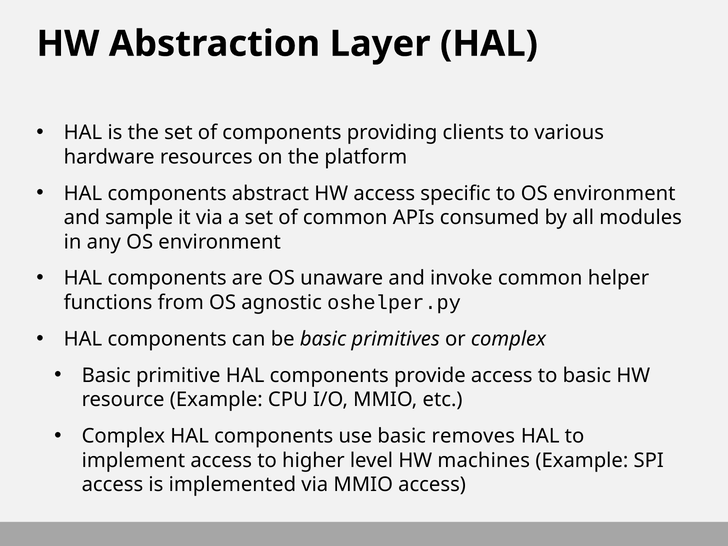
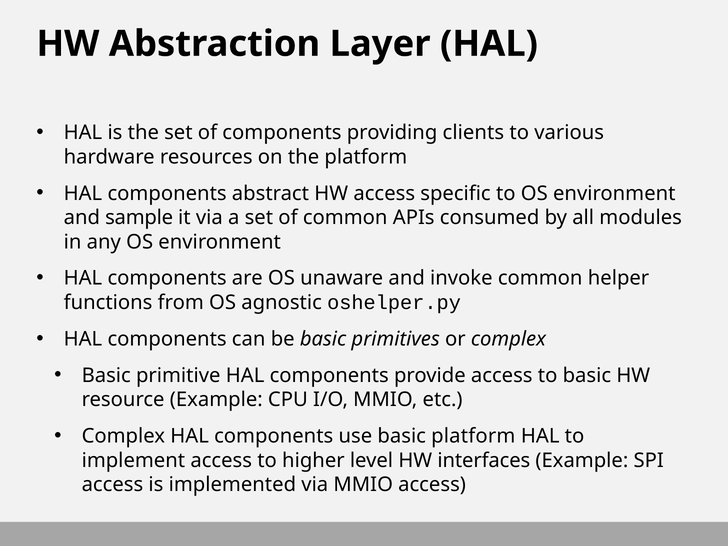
basic removes: removes -> platform (473, 436)
machines: machines -> interfaces (484, 460)
